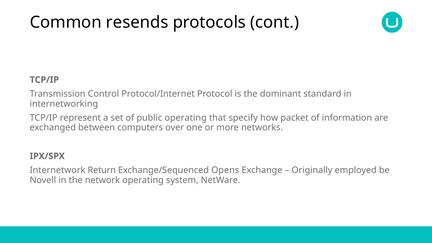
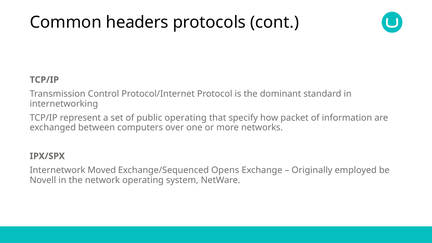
resends: resends -> headers (137, 22)
Return: Return -> Moved (102, 170)
